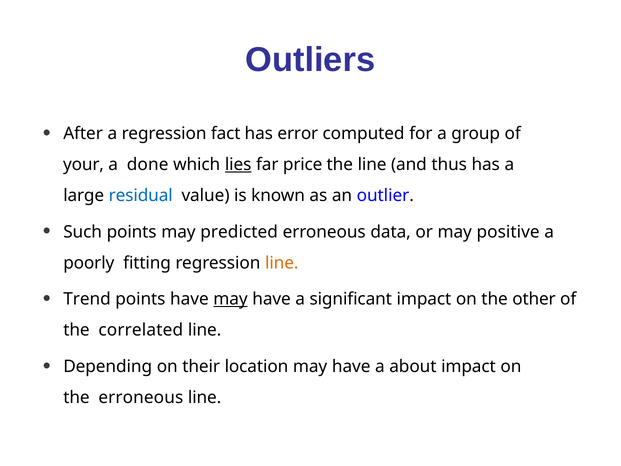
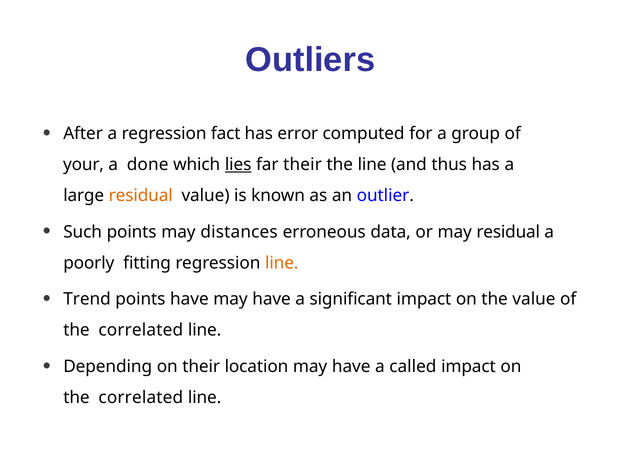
far price: price -> their (303, 164)
residual colour: blue -> orange (141, 195)
predicted: predicted -> distances (239, 232)
may positive: positive -> residual (508, 232)
may underline: present -> none (230, 299)
the other: other -> value (534, 299)
about: about -> called (413, 366)
erroneous: erroneous -> correlated (141, 397)
